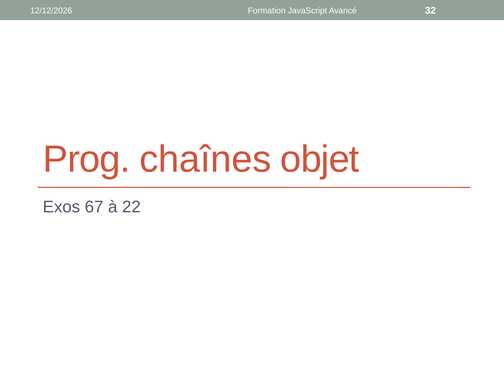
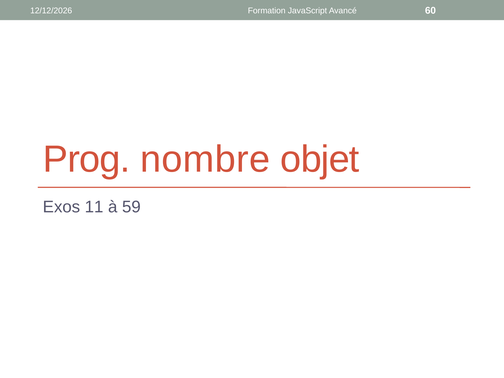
32: 32 -> 60 (430, 11)
chaînes: chaînes -> nombre (205, 159)
67: 67 -> 11 (94, 207)
22: 22 -> 59 (132, 207)
